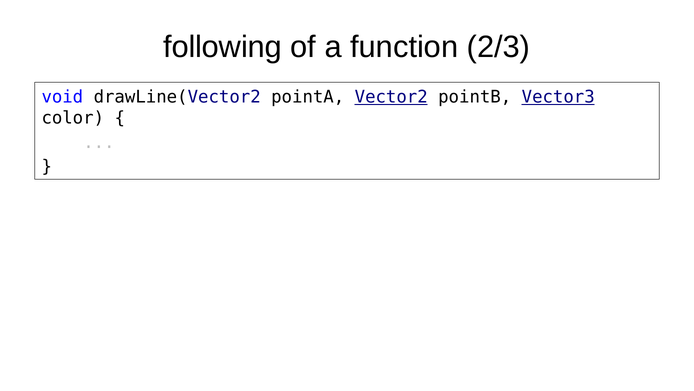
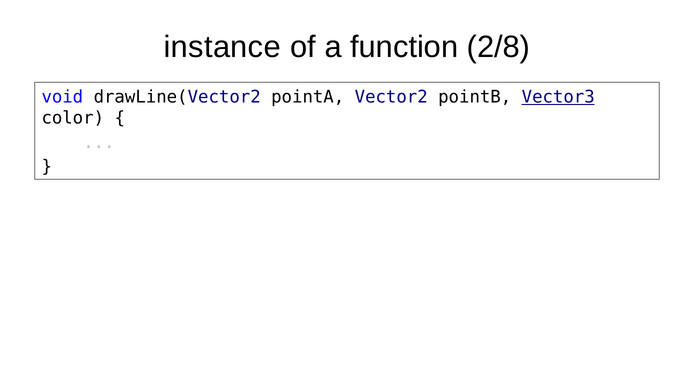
following: following -> instance (222, 47)
2/3: 2/3 -> 2/8 (499, 47)
Vector2 underline: present -> none (391, 97)
